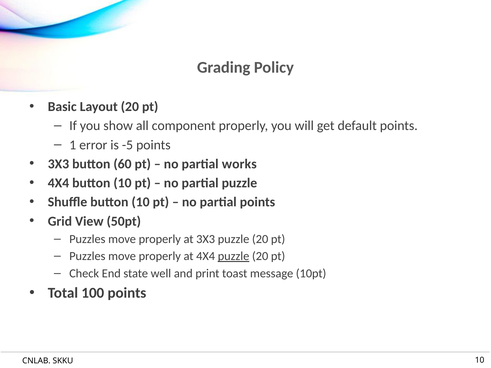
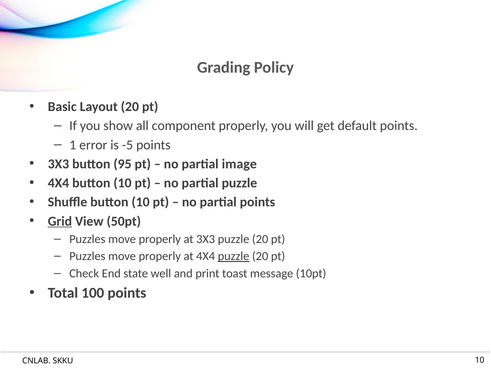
60: 60 -> 95 (123, 164)
works: works -> image (239, 164)
Grid underline: none -> present (60, 221)
